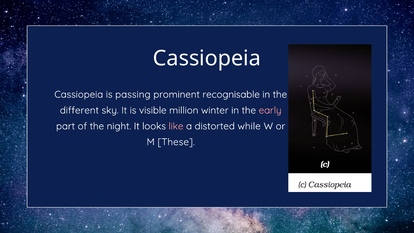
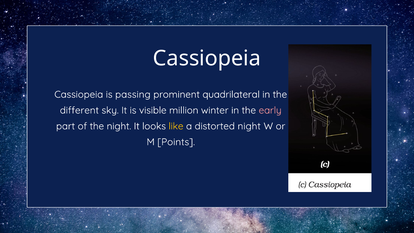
recognisable: recognisable -> quadrilateral (231, 94)
like colour: pink -> yellow (176, 126)
distorted while: while -> night (249, 126)
These: These -> Points (176, 142)
